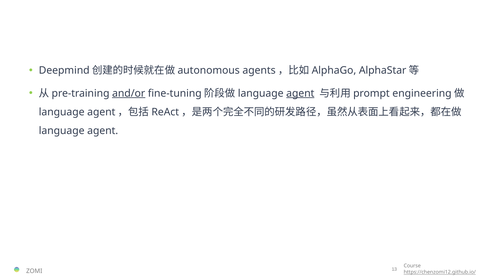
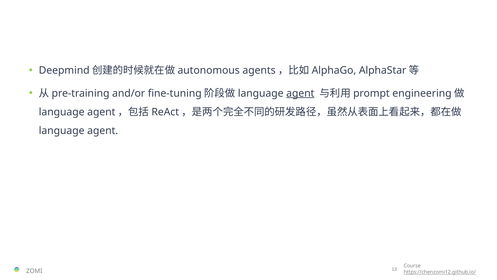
and/or underline: present -> none (129, 93)
